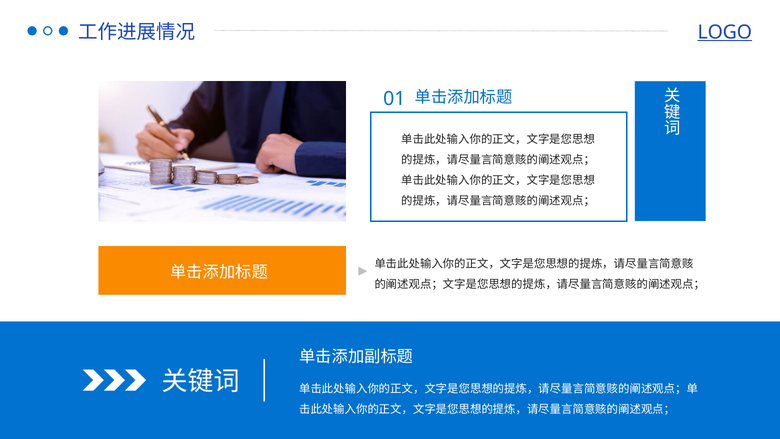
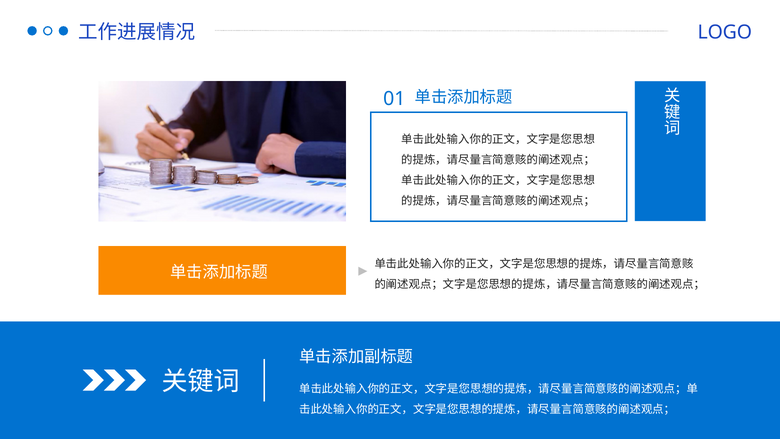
LOGO underline: present -> none (725, 32)
